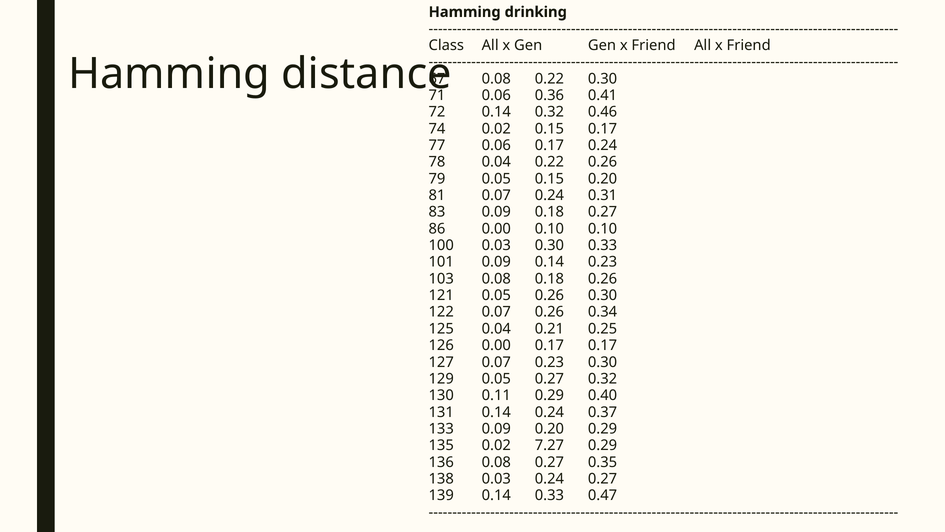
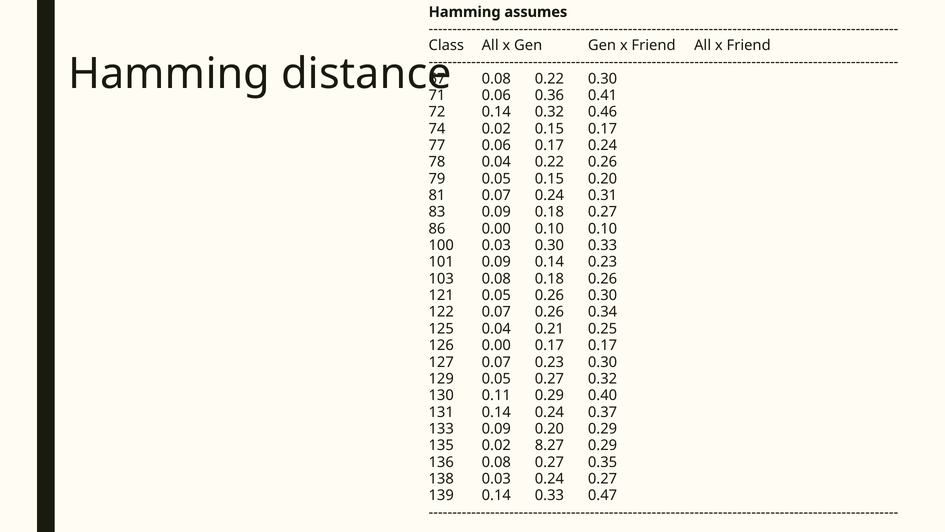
drinking: drinking -> assumes (536, 12)
7.27: 7.27 -> 8.27 (549, 445)
